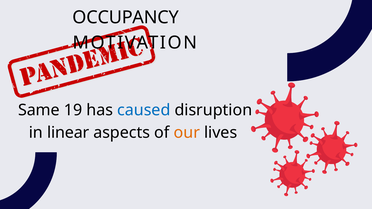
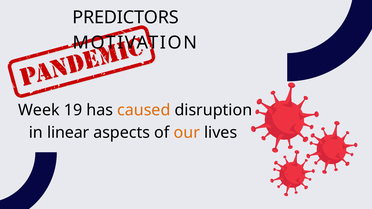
OCCUPANCY: OCCUPANCY -> PREDICTORS (126, 18)
Same: Same -> Week (39, 110)
caused colour: blue -> orange (144, 110)
